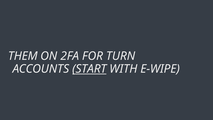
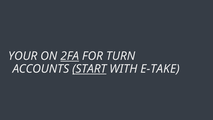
THEM: THEM -> YOUR (23, 56)
2FA underline: none -> present (70, 56)
E-WIPE: E-WIPE -> E-TAKE (160, 69)
